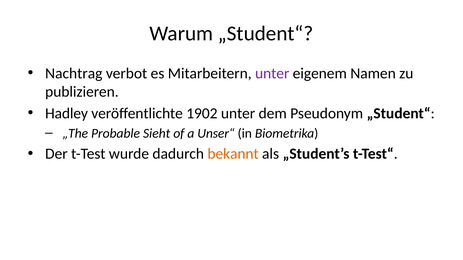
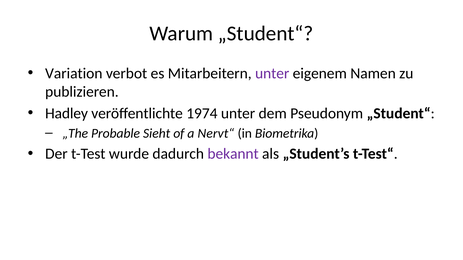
Nachtrag: Nachtrag -> Variation (74, 73)
1902: 1902 -> 1974 (202, 114)
Unser“: Unser“ -> Nervt“ (216, 133)
bekannt colour: orange -> purple (233, 154)
